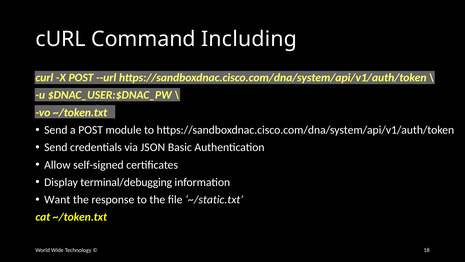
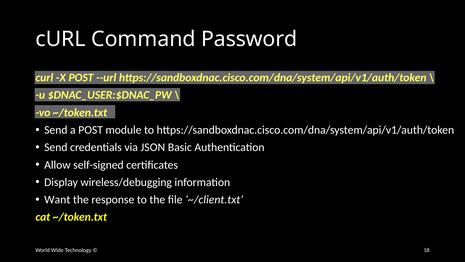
Including: Including -> Password (249, 39)
terminal/debugging: terminal/debugging -> wireless/debugging (126, 182)
~/static.txt: ~/static.txt -> ~/client.txt (214, 199)
